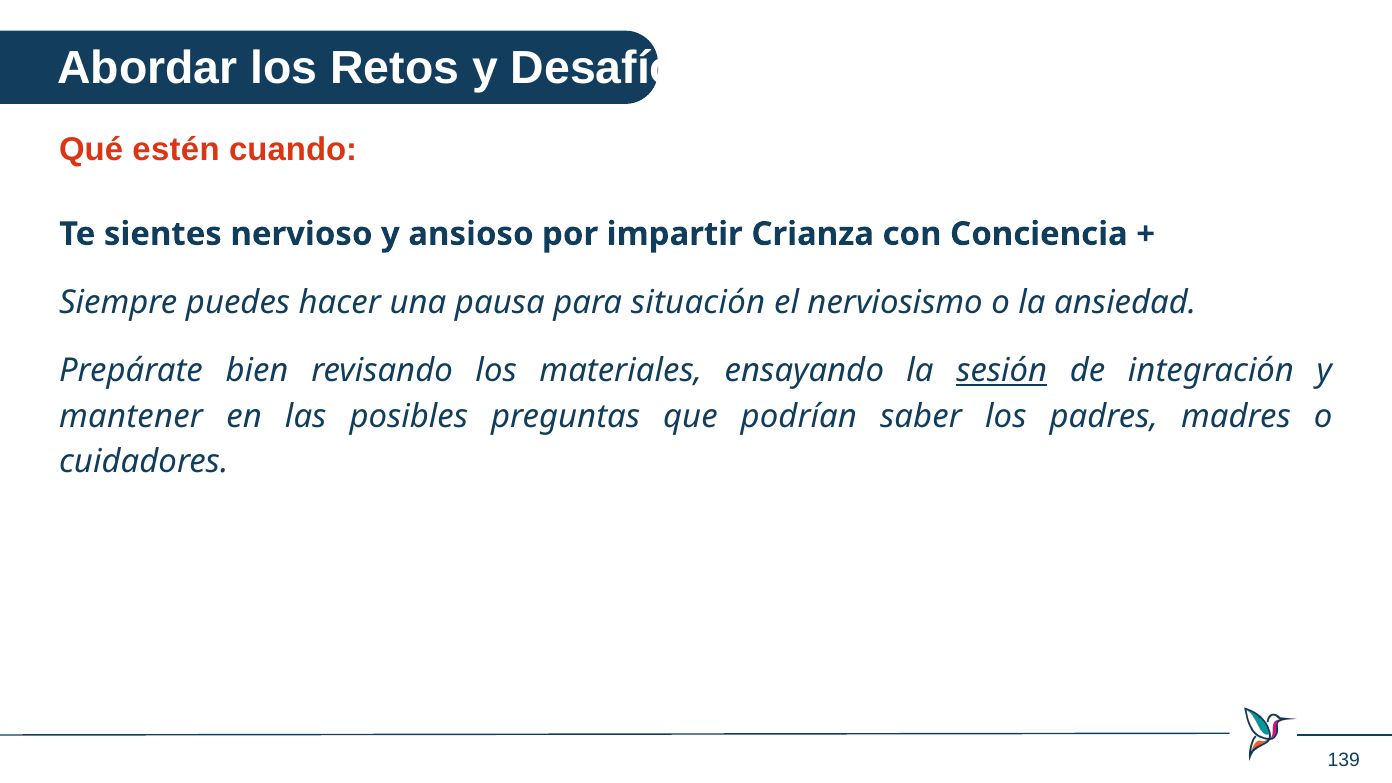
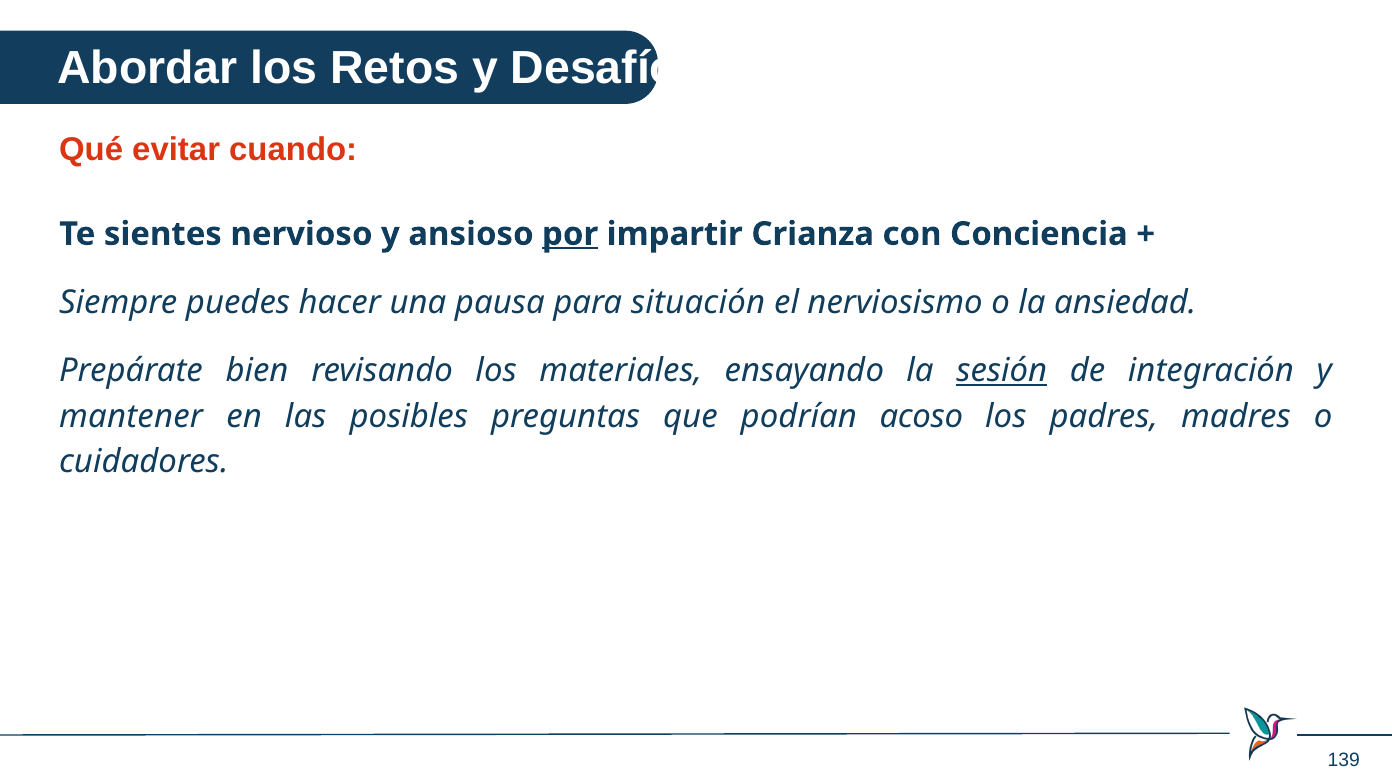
estén: estén -> evitar (176, 149)
por underline: none -> present (570, 234)
saber: saber -> acoso (921, 416)
